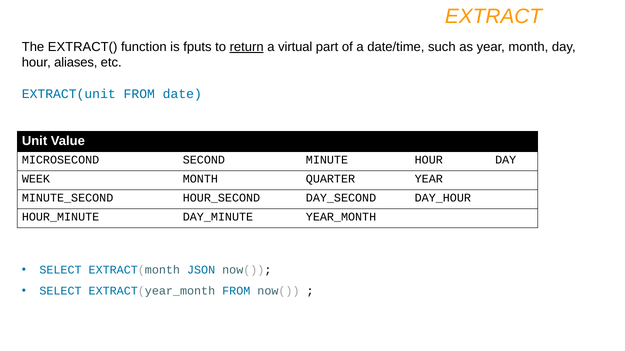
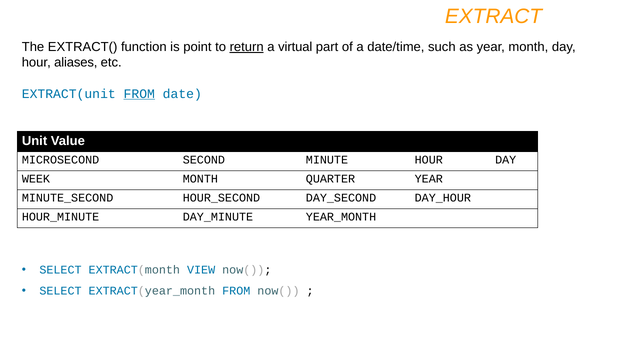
fputs: fputs -> point (197, 47)
FROM underline: none -> present (139, 94)
JSON: JSON -> VIEW (201, 270)
